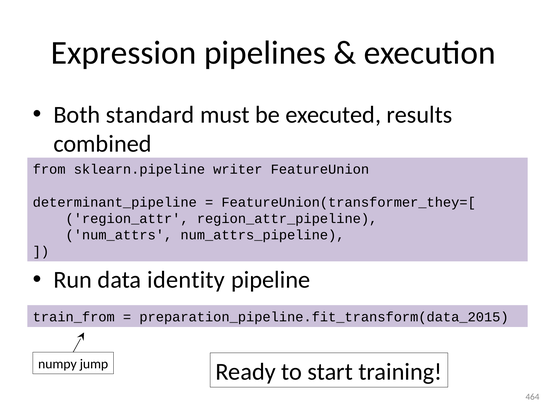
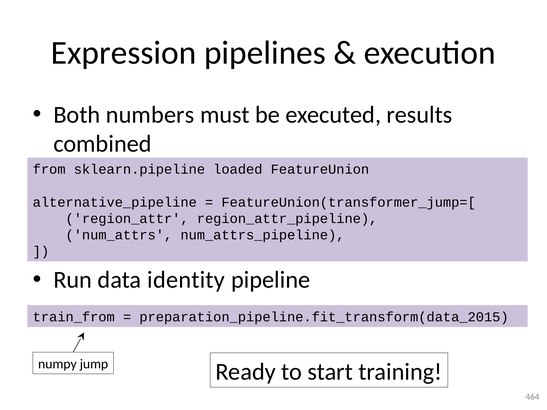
standard: standard -> numbers (150, 115)
writer: writer -> loaded (238, 170)
determinant_pipeline: determinant_pipeline -> alternative_pipeline (115, 202)
FeatureUnion(transformer_they=[: FeatureUnion(transformer_they=[ -> FeatureUnion(transformer_jump=[ (349, 202)
